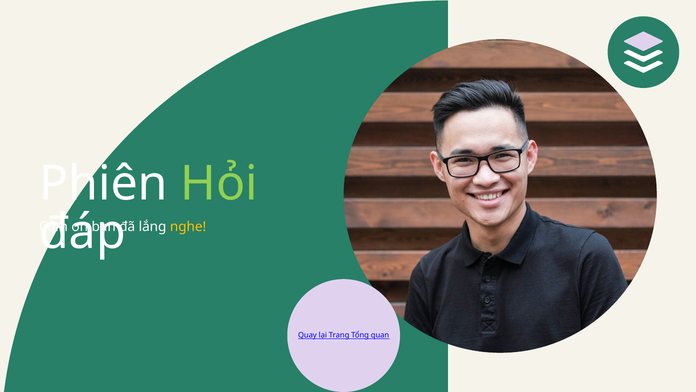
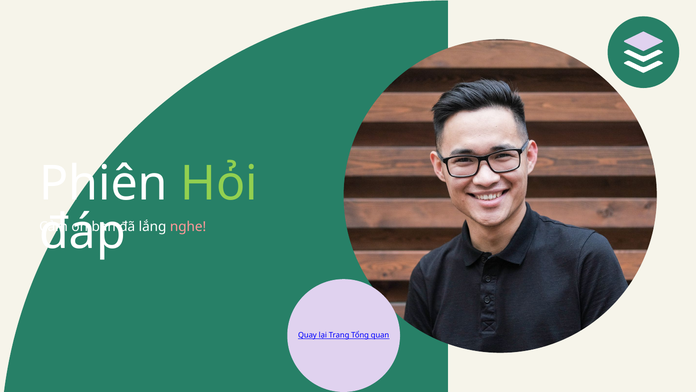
nghe colour: yellow -> pink (188, 226)
